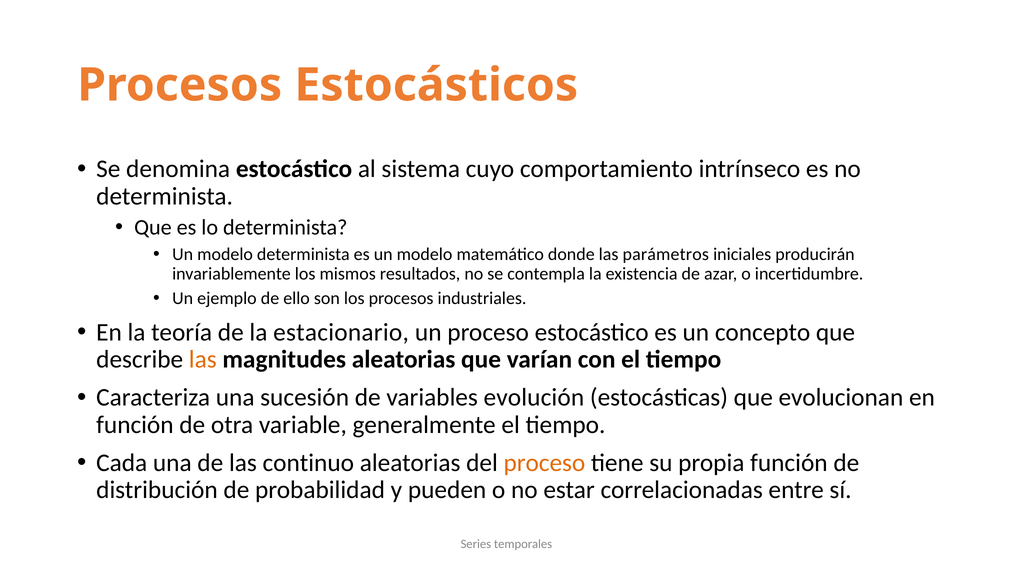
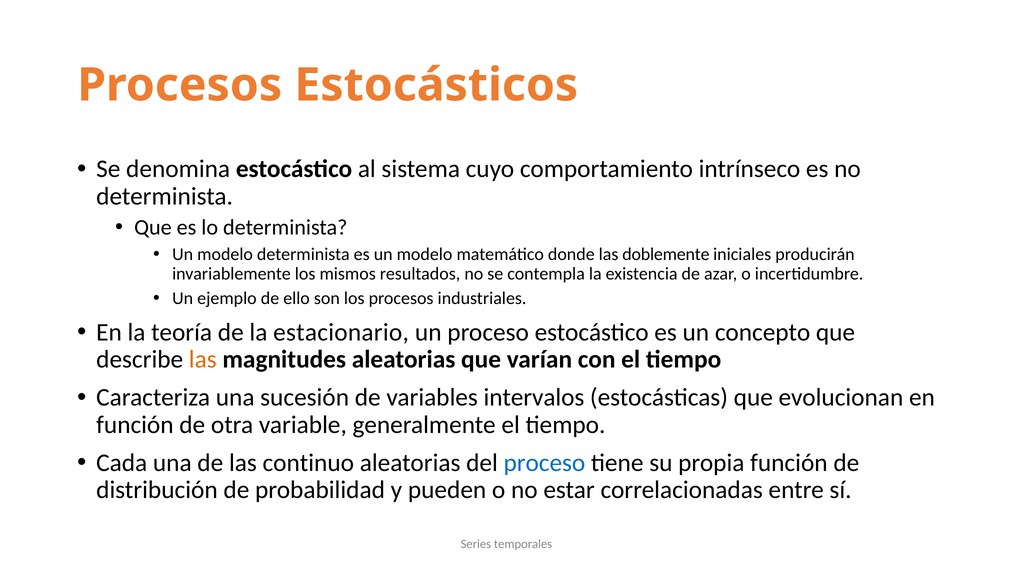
parámetros: parámetros -> doblemente (666, 254)
evolución: evolución -> intervalos (534, 397)
proceso colour: orange -> blue (544, 463)
